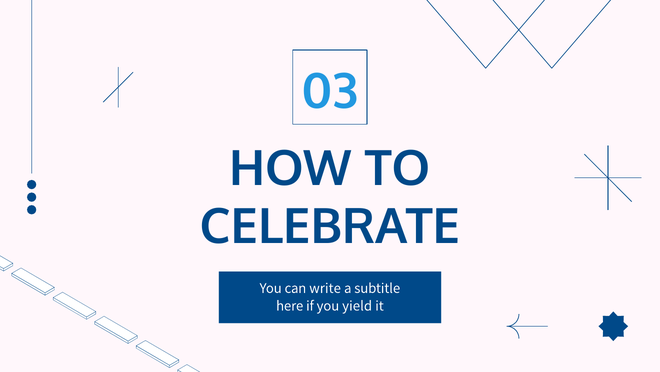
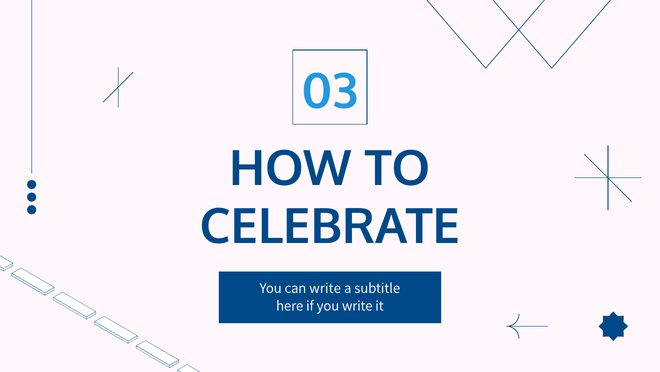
you yield: yield -> write (357, 305)
